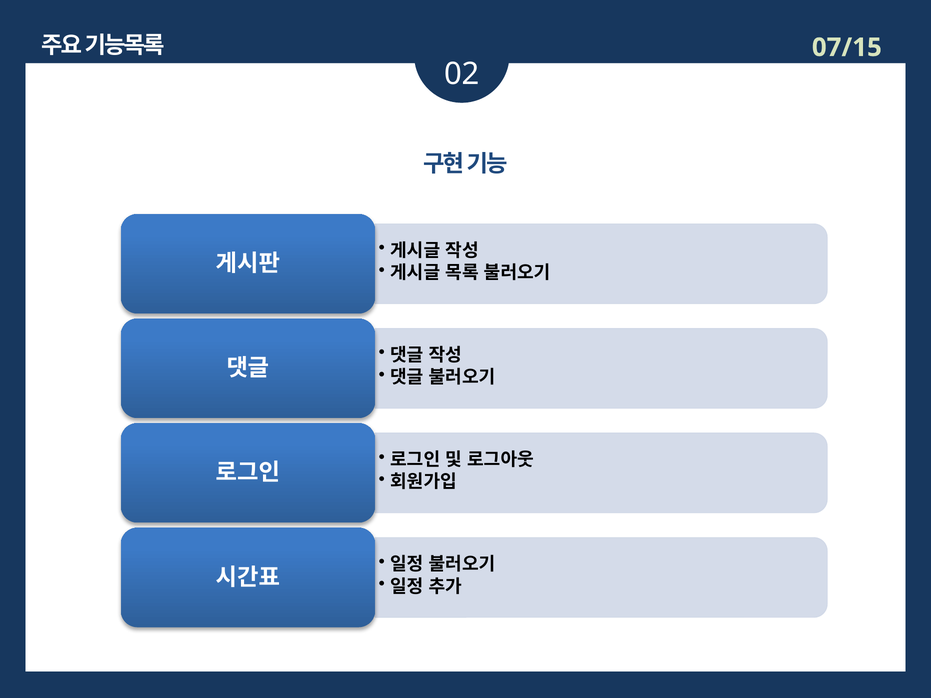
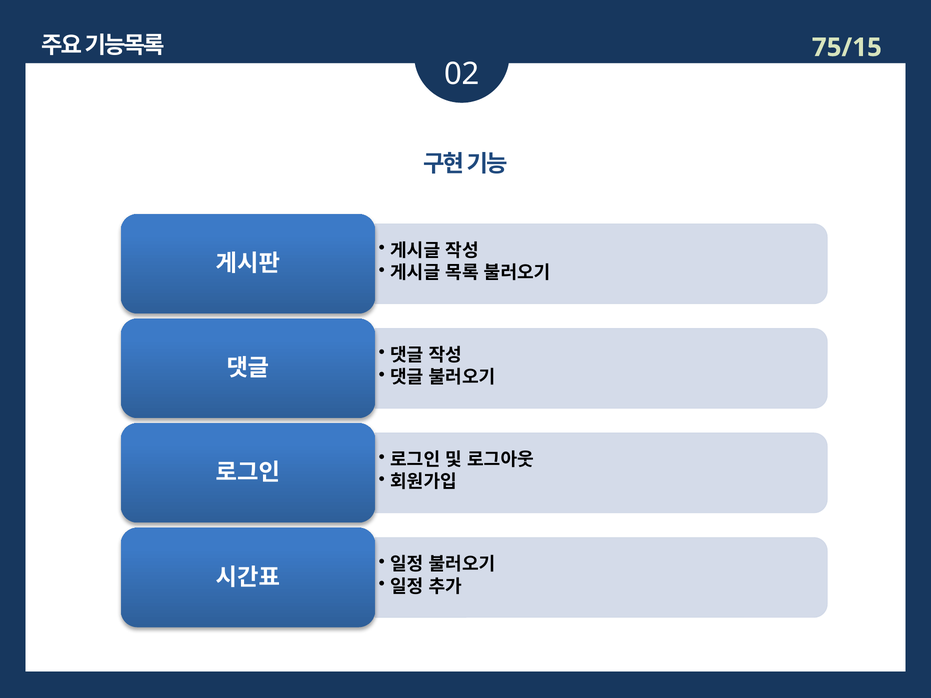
07/15: 07/15 -> 75/15 (847, 48)
